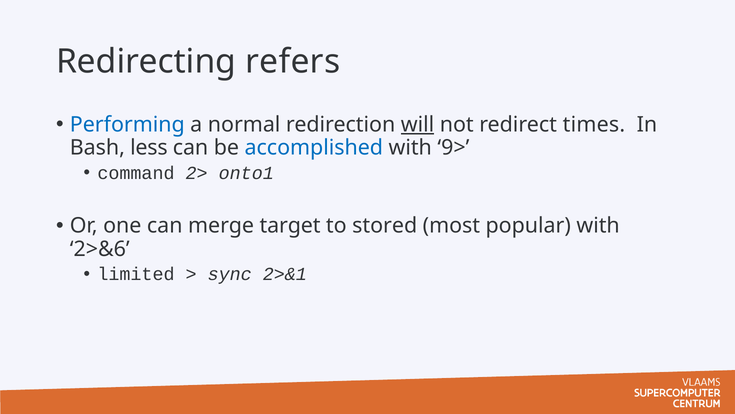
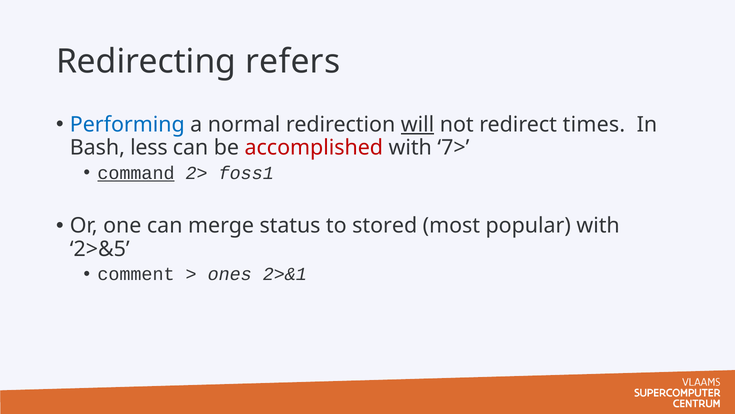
accomplished colour: blue -> red (314, 147)
9>: 9> -> 7> (453, 147)
command underline: none -> present (136, 173)
onto1: onto1 -> foss1 (246, 173)
target: target -> status (290, 226)
2>&6: 2>&6 -> 2>&5 (100, 249)
limited: limited -> comment (136, 274)
sync: sync -> ones (230, 274)
